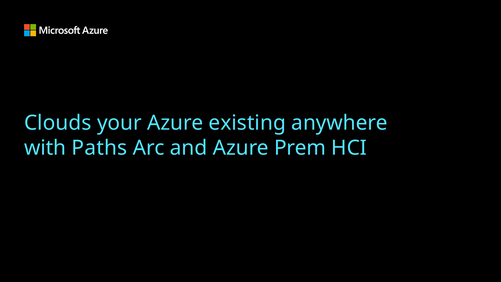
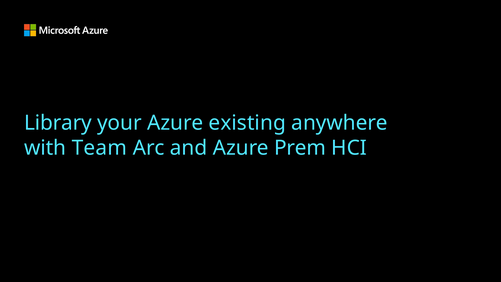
Clouds: Clouds -> Library (58, 123)
Paths: Paths -> Team (99, 148)
